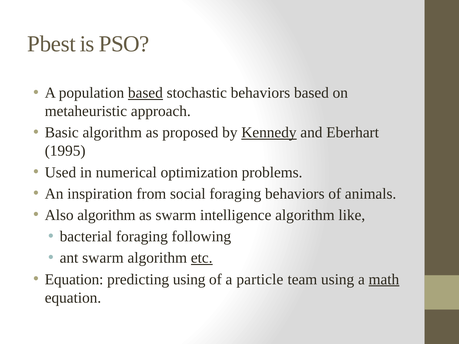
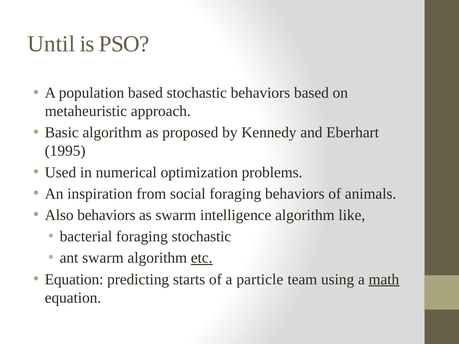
Pbest: Pbest -> Until (51, 44)
based underline: present -> none (145, 93)
Kennedy underline: present -> none (269, 133)
Also algorithm: algorithm -> behaviors (106, 215)
foraging following: following -> stochastic (201, 237)
predicting using: using -> starts (189, 279)
